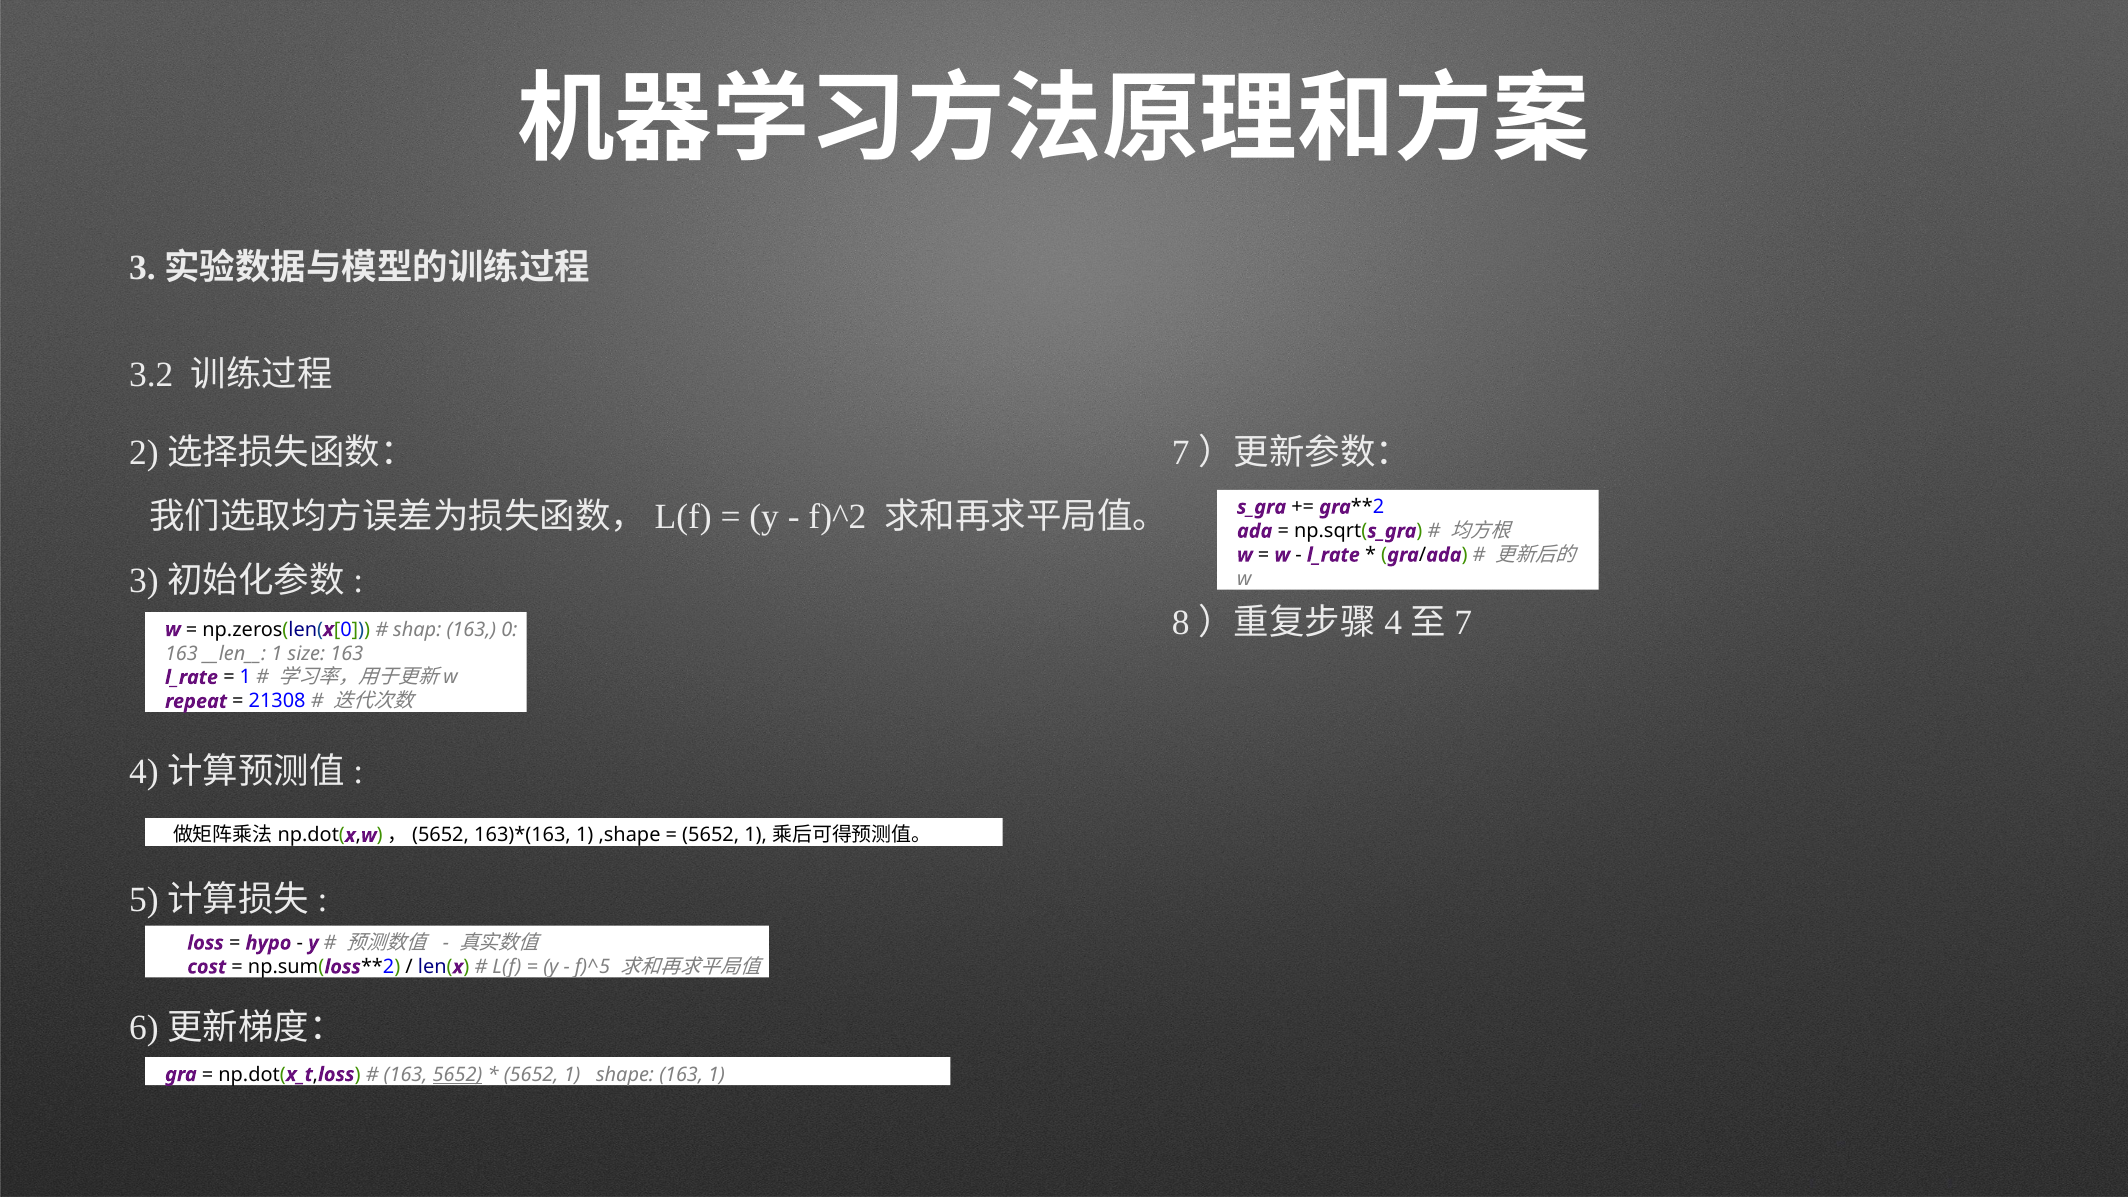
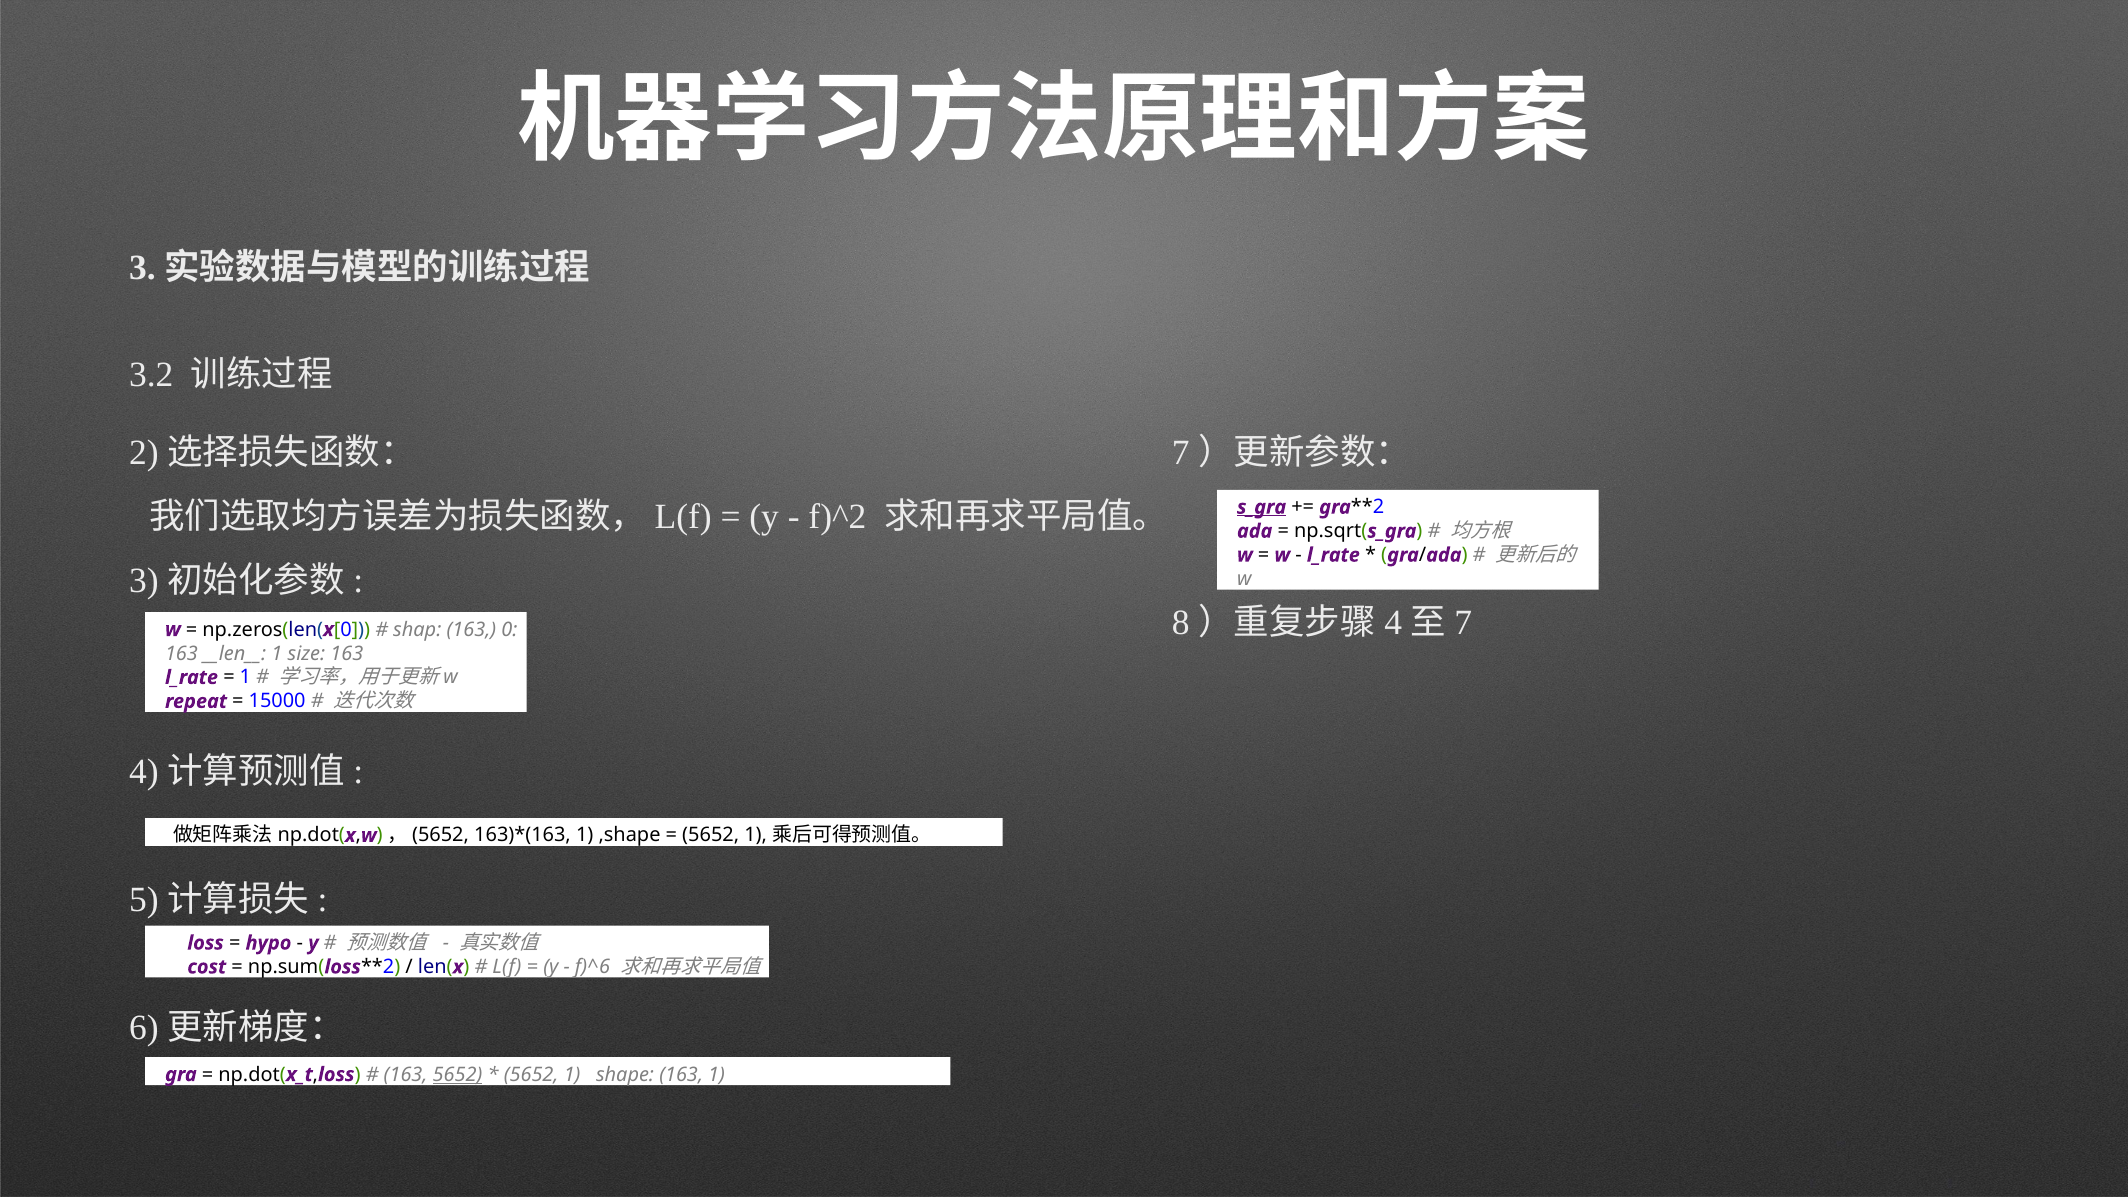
s_gra underline: none -> present (1262, 507)
21308: 21308 -> 15000 (277, 701)
f)^5: f)^5 -> f)^6 (592, 967)
